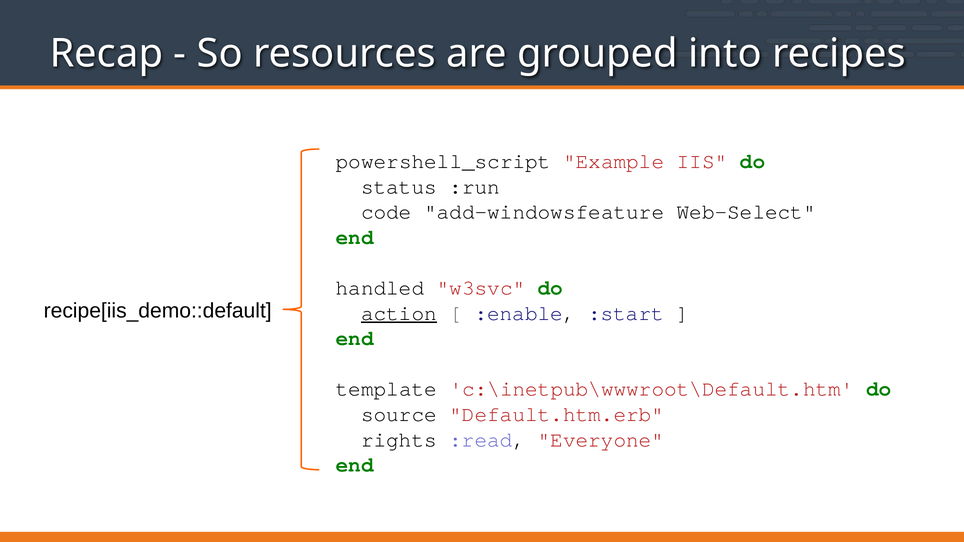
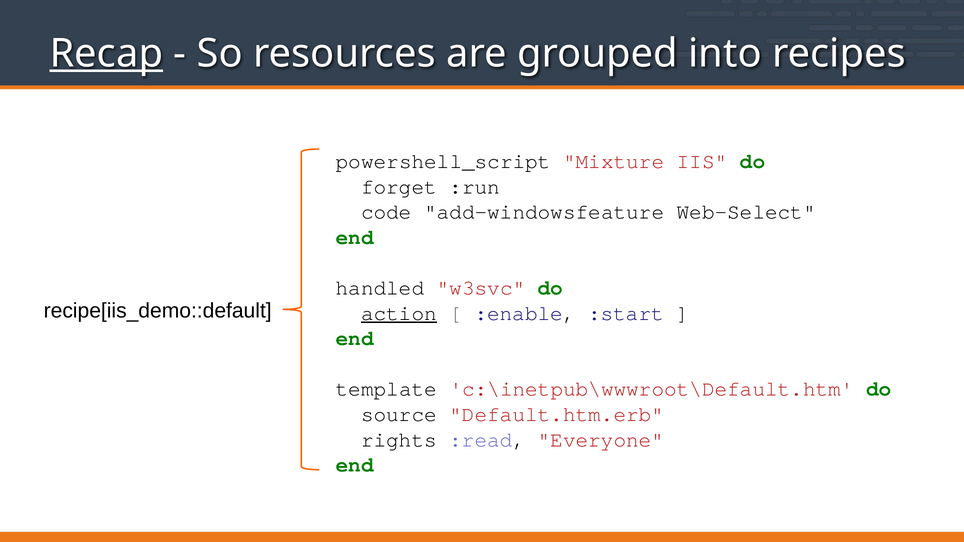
Recap underline: none -> present (106, 53)
Example: Example -> Mixture (614, 161)
status: status -> forget (399, 187)
